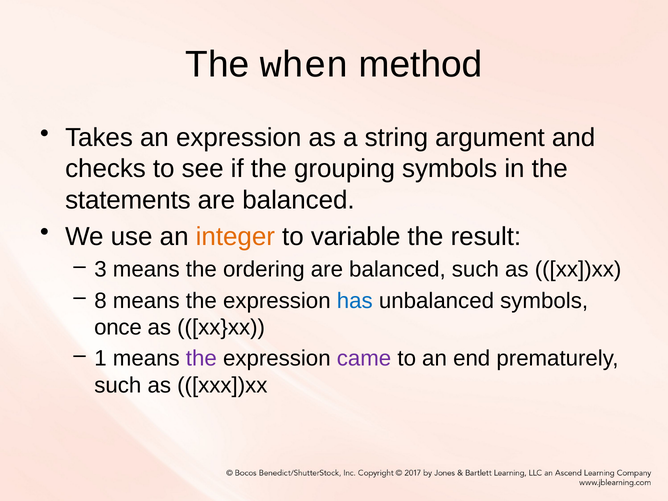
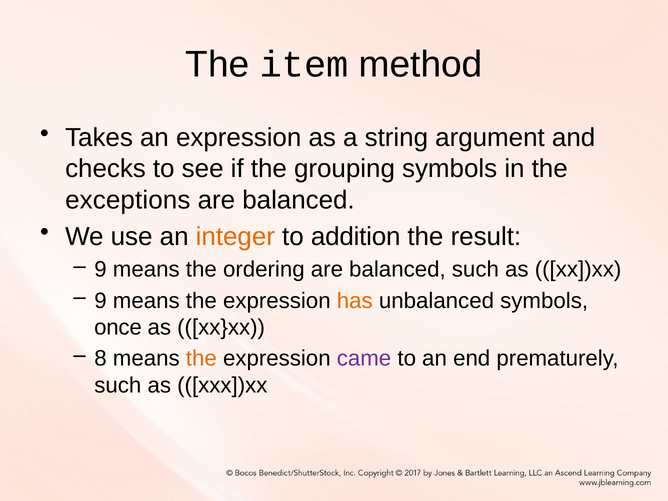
when: when -> item (304, 64)
statements: statements -> exceptions (128, 200)
variable: variable -> addition (356, 236)
3: 3 -> 9 (101, 270)
8: 8 -> 9 (101, 301)
has colour: blue -> orange (355, 301)
1: 1 -> 8 (101, 359)
the colour: purple -> orange (201, 359)
